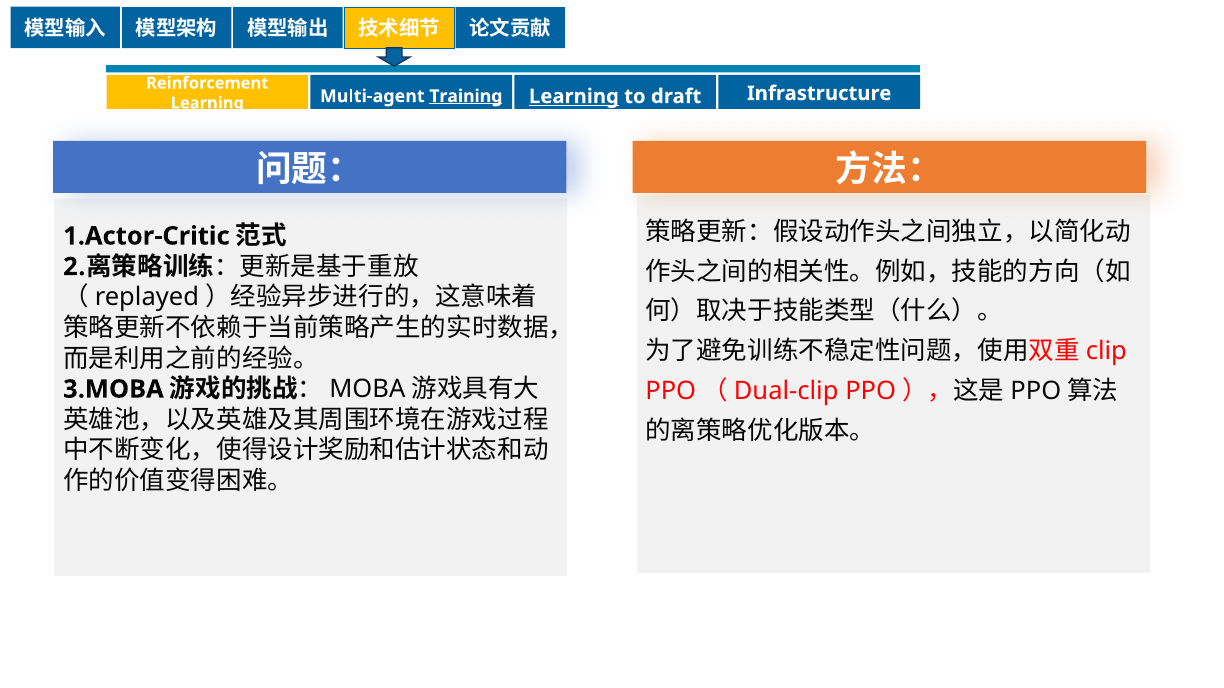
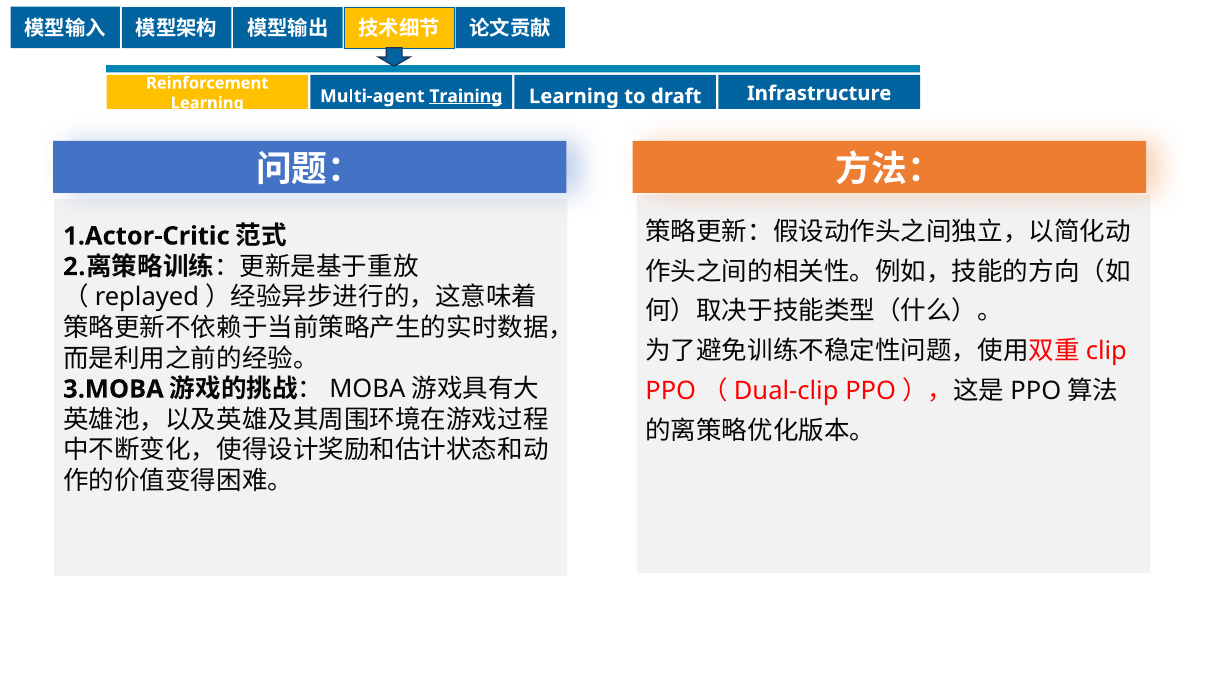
Learning underline: present -> none (574, 96)
